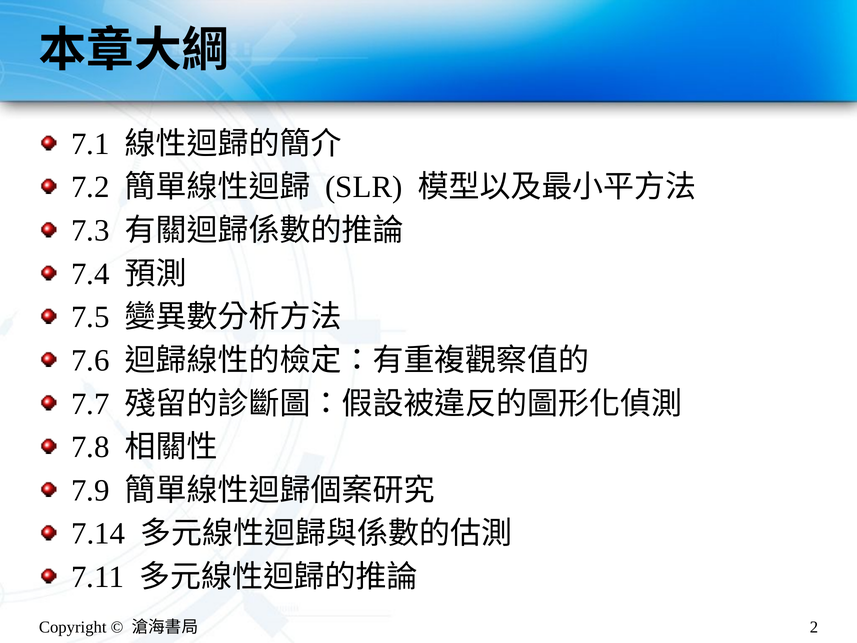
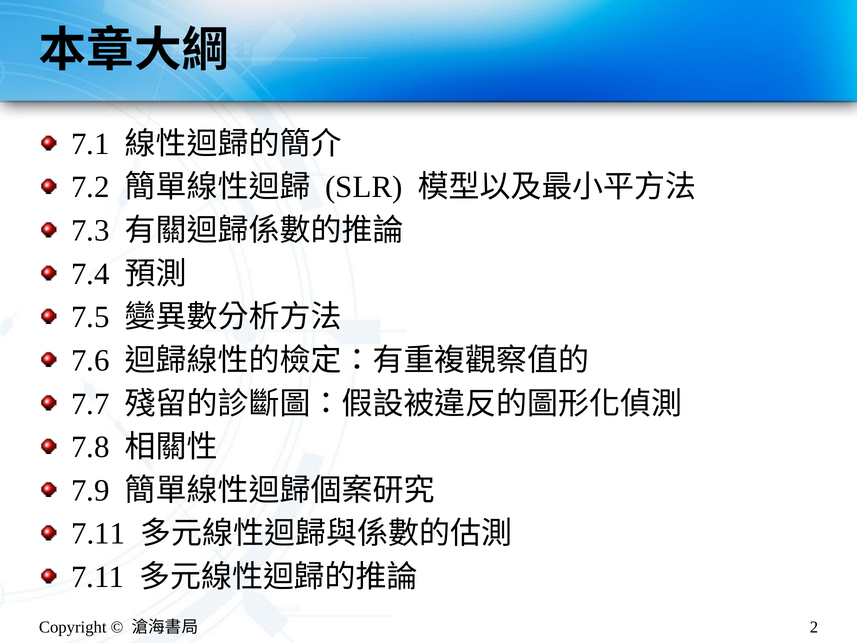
7.14: 7.14 -> 7.11 (98, 534)
